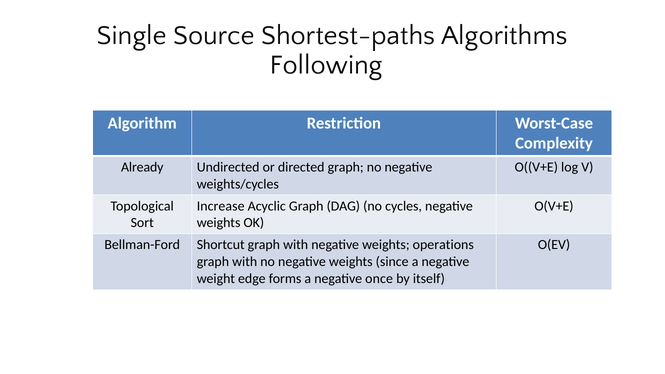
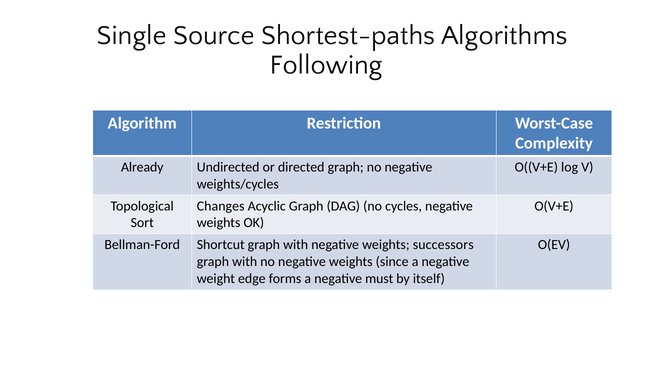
Increase: Increase -> Changes (221, 206)
operations: operations -> successors (443, 245)
once: once -> must (379, 279)
